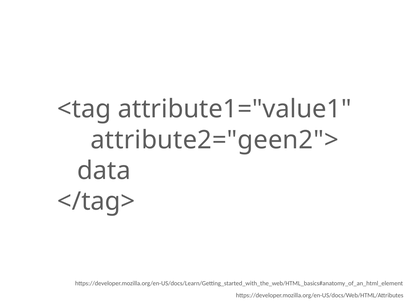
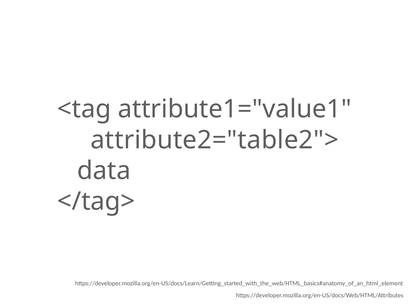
attribute2="geen2">: attribute2="geen2"> -> attribute2="table2"> (215, 140)
